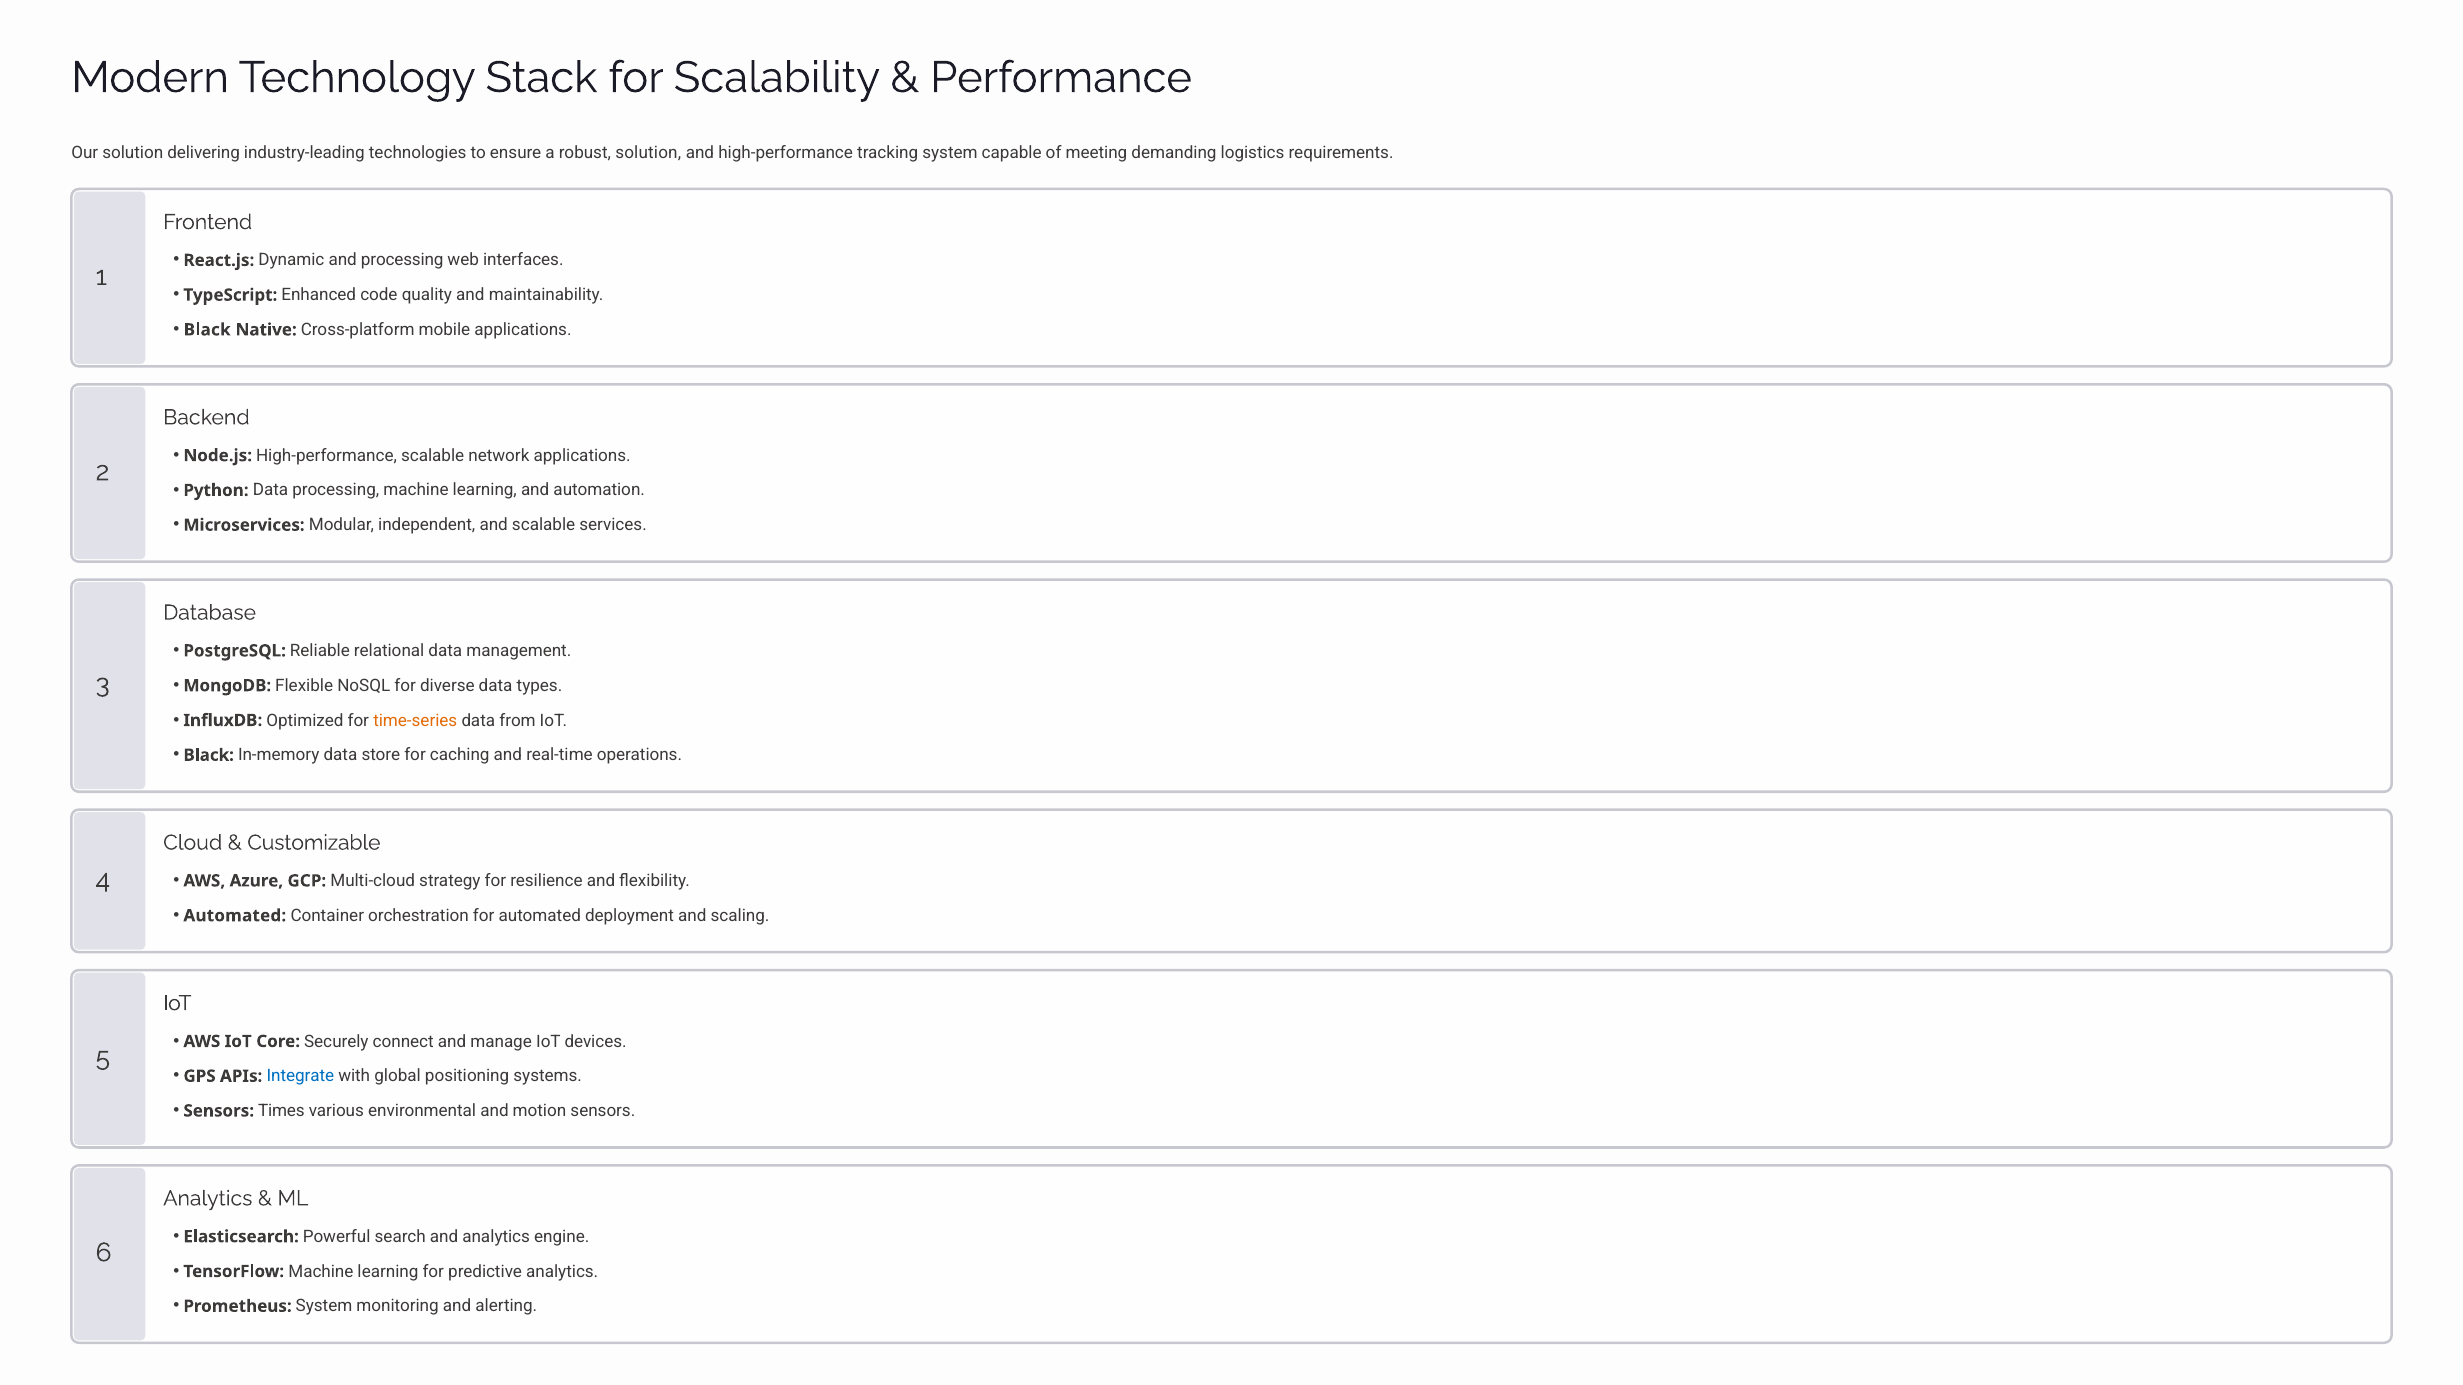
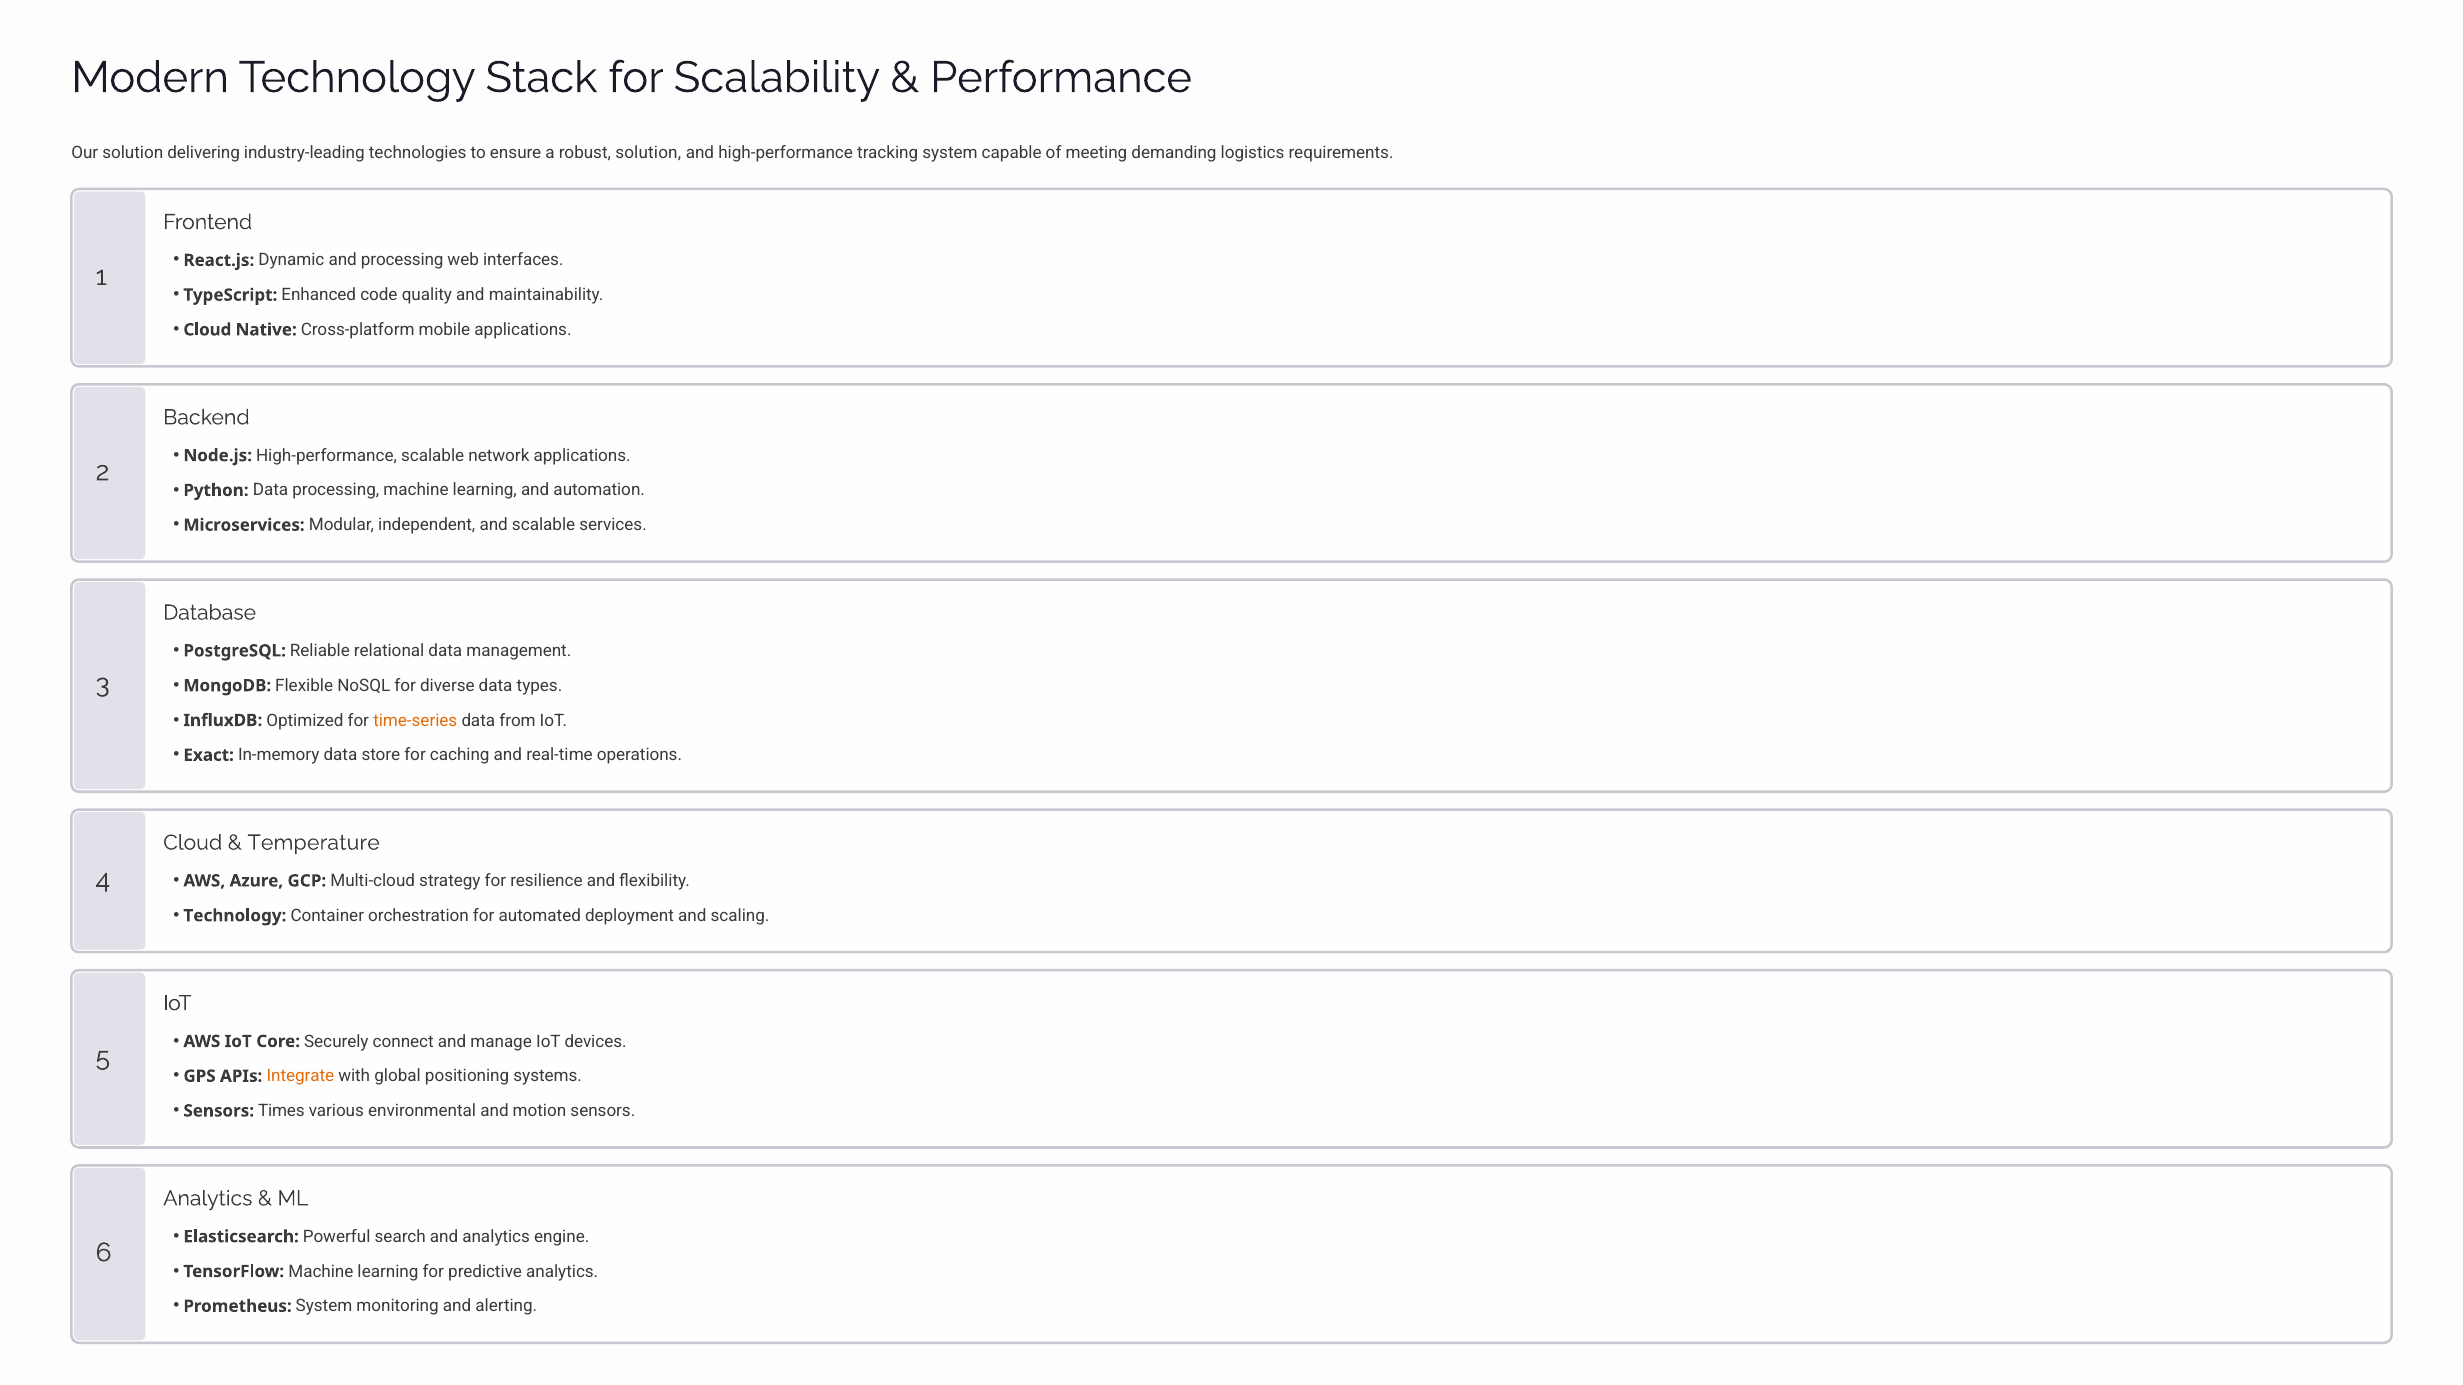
Black: Black -> Cloud (207, 330)
Black: Black -> Exact (209, 755)
Customizable: Customizable -> Temperature (314, 843)
Automated: Automated -> Technology (235, 916)
Integrate colour: blue -> orange (300, 1076)
